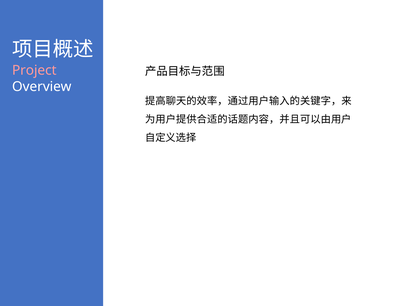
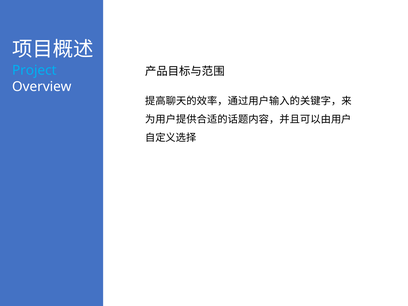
Project colour: pink -> light blue (34, 70)
